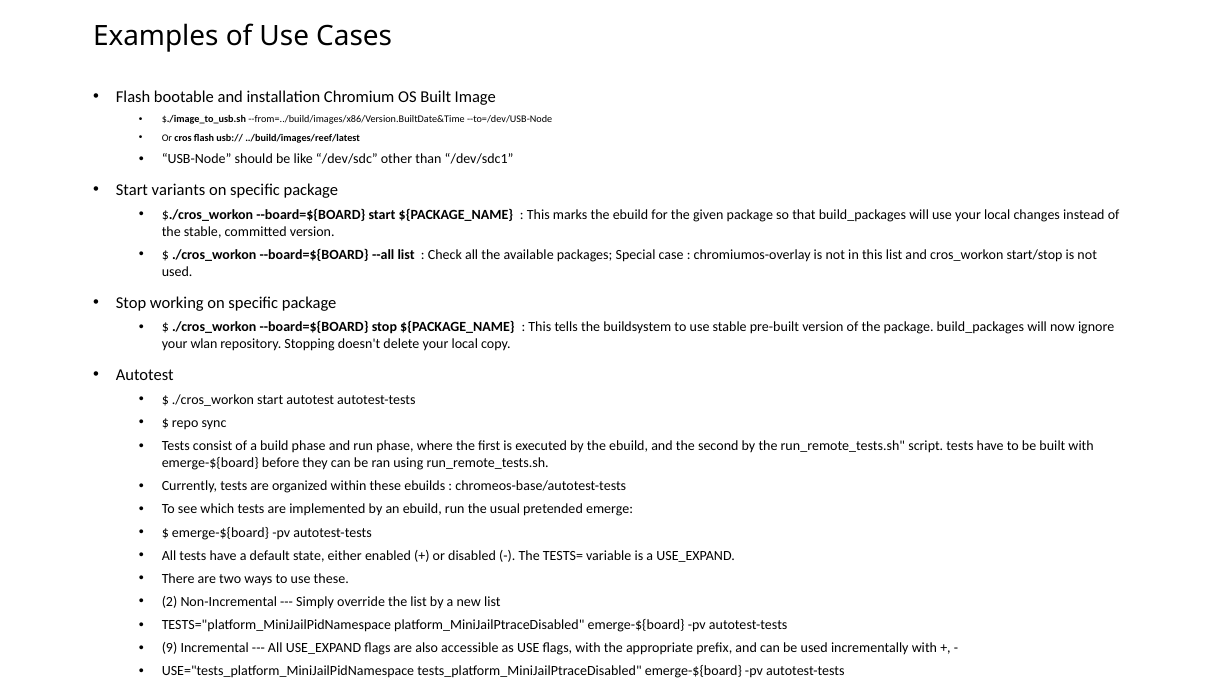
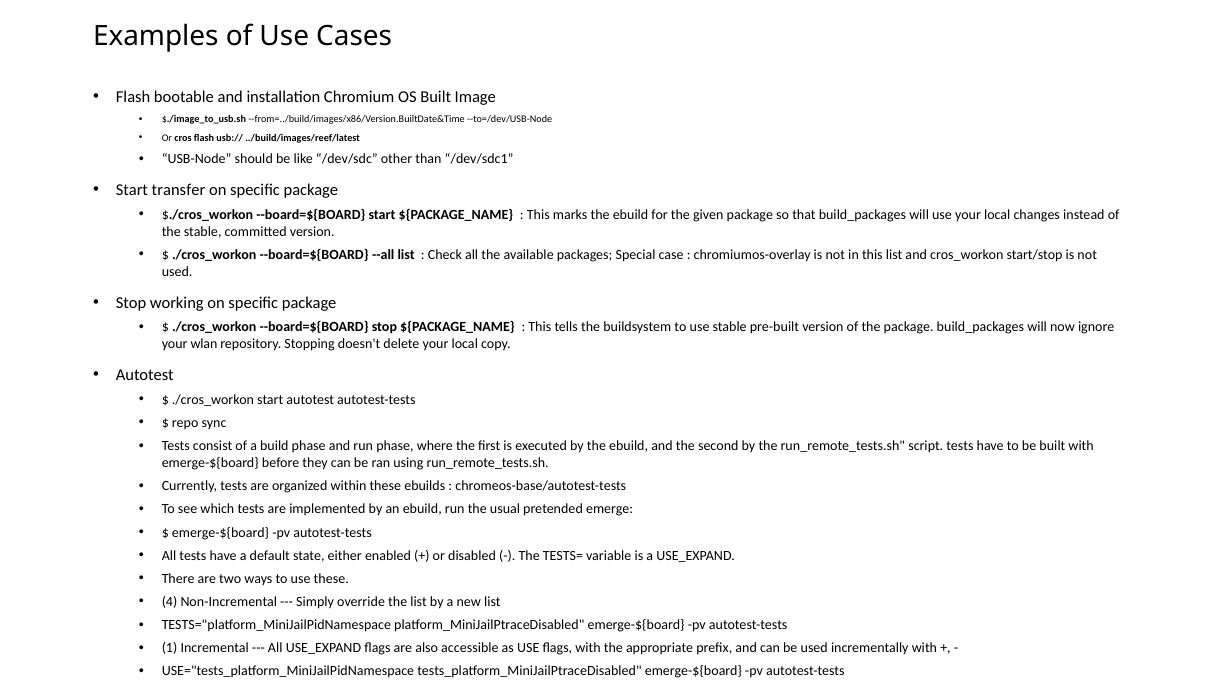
variants: variants -> transfer (179, 190)
2: 2 -> 4 (170, 602)
9: 9 -> 1 (170, 648)
